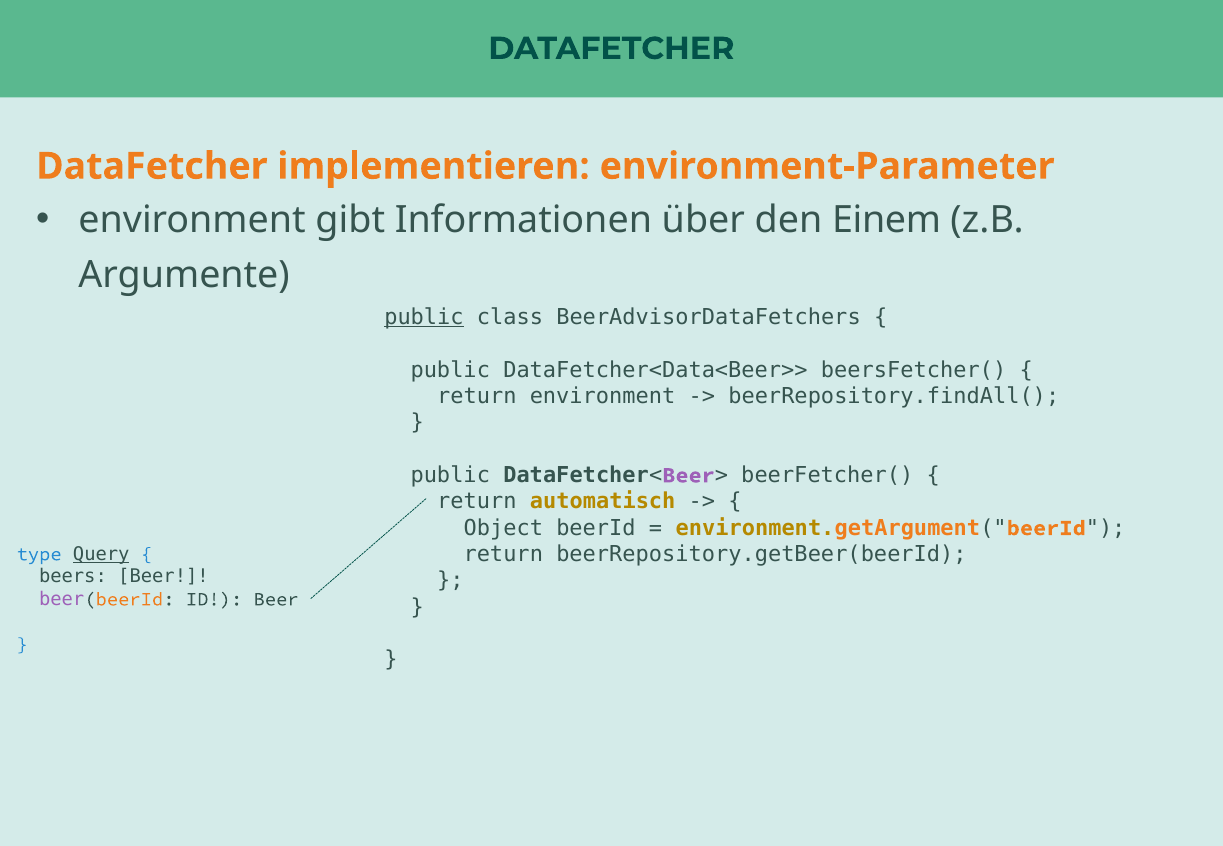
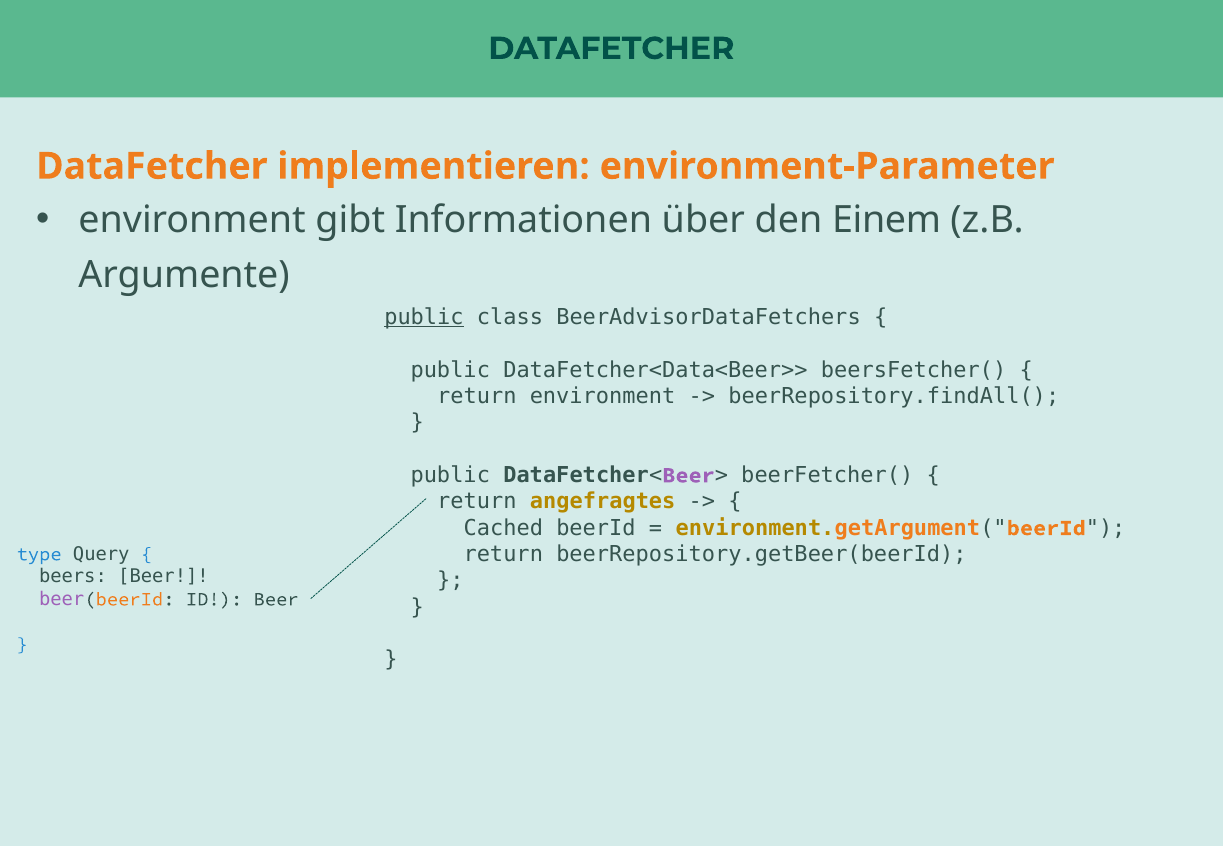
automatisch: automatisch -> angefragtes (603, 502)
Object: Object -> Cached (503, 528)
Query underline: present -> none (101, 555)
